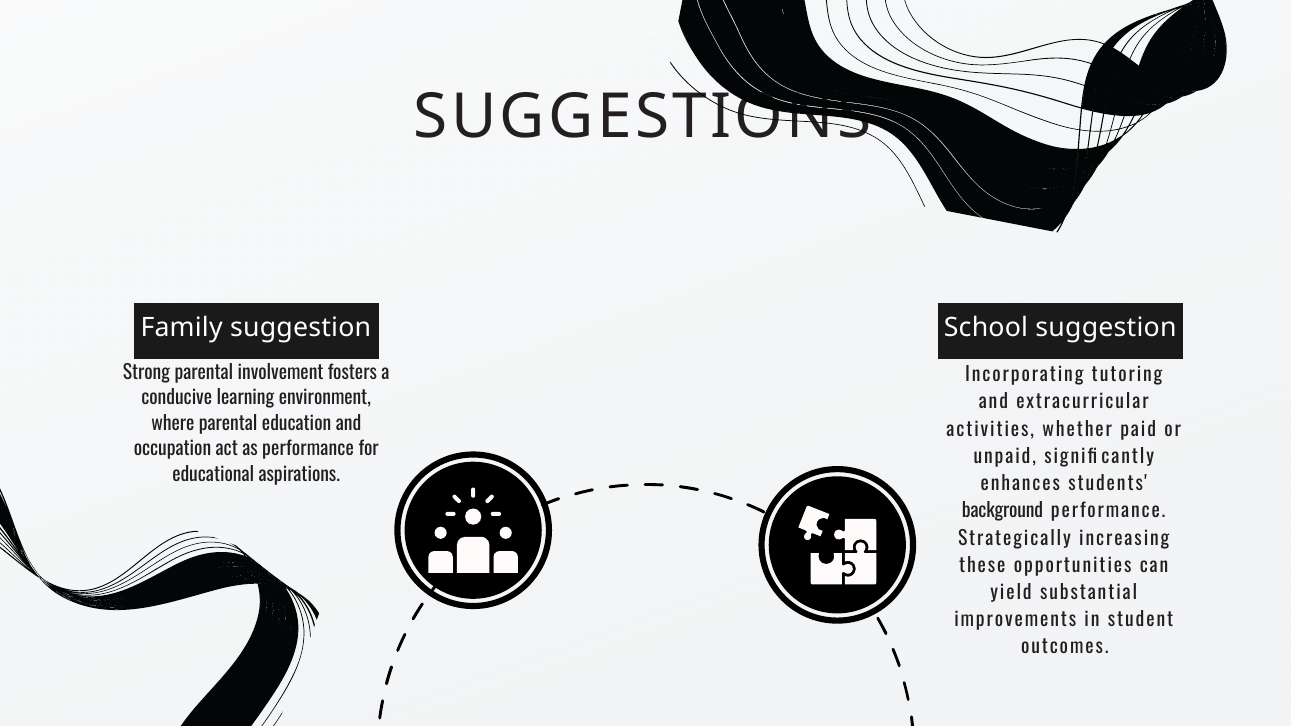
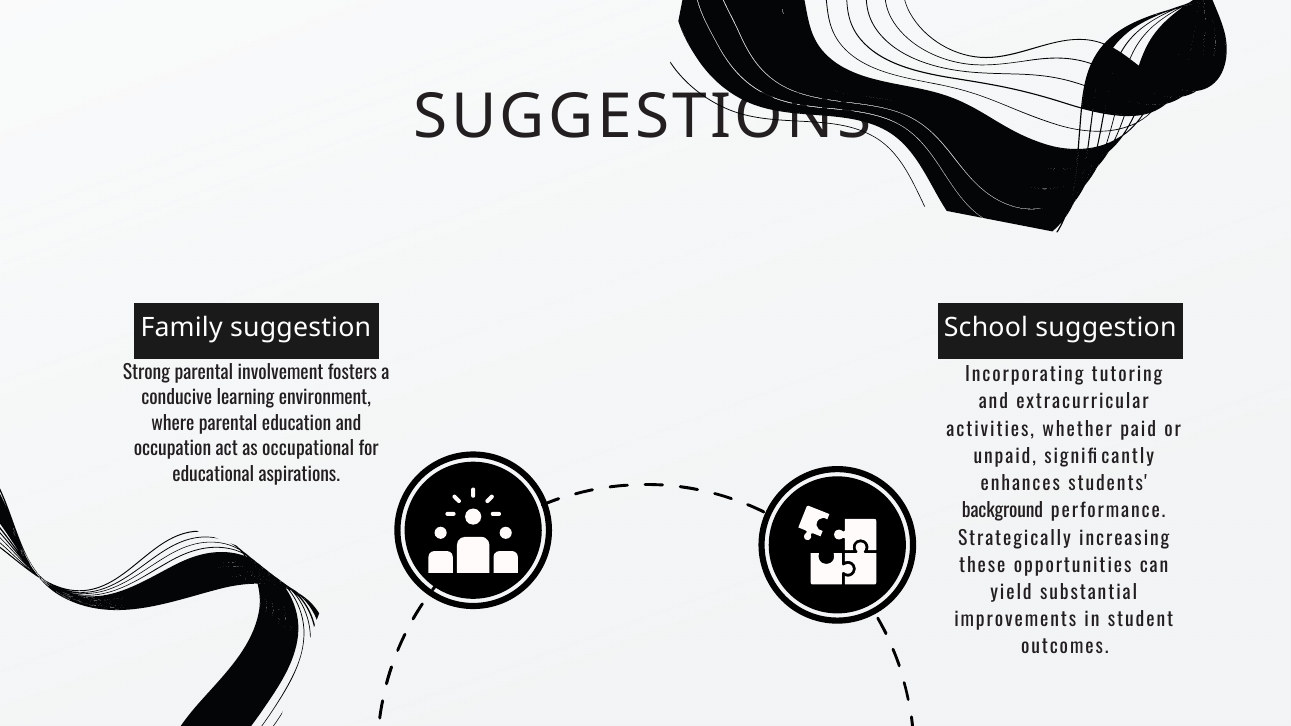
as performance: performance -> occupational (308, 450)
